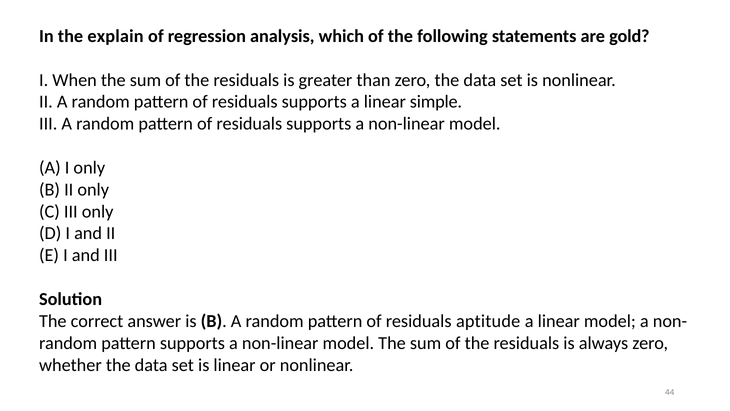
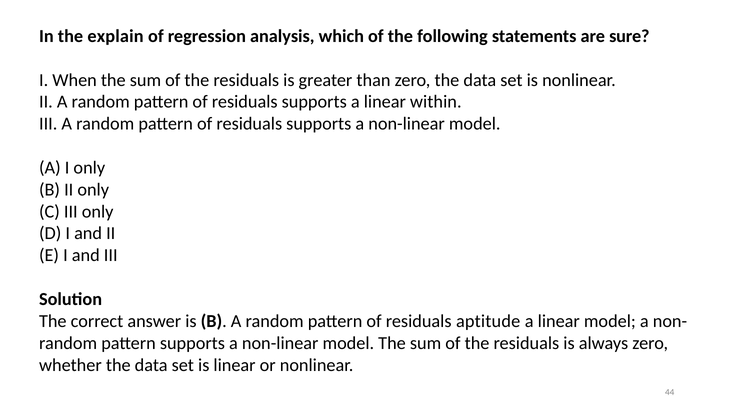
gold: gold -> sure (629, 36)
simple: simple -> within (436, 102)
